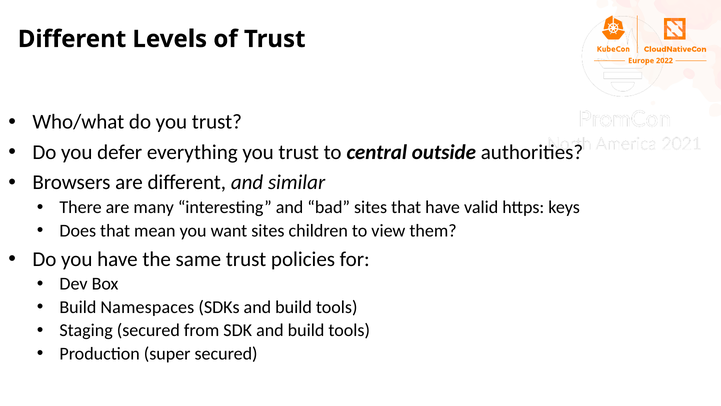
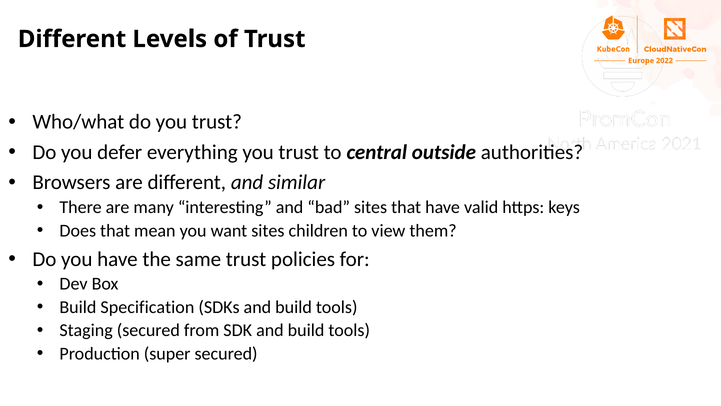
Namespaces: Namespaces -> Specification (147, 307)
